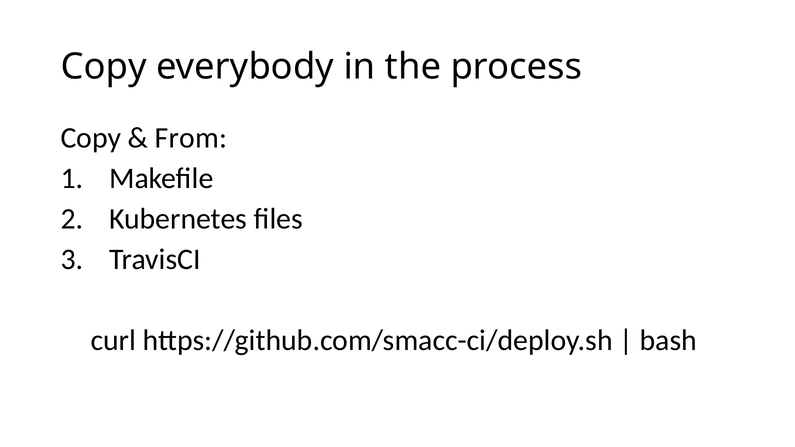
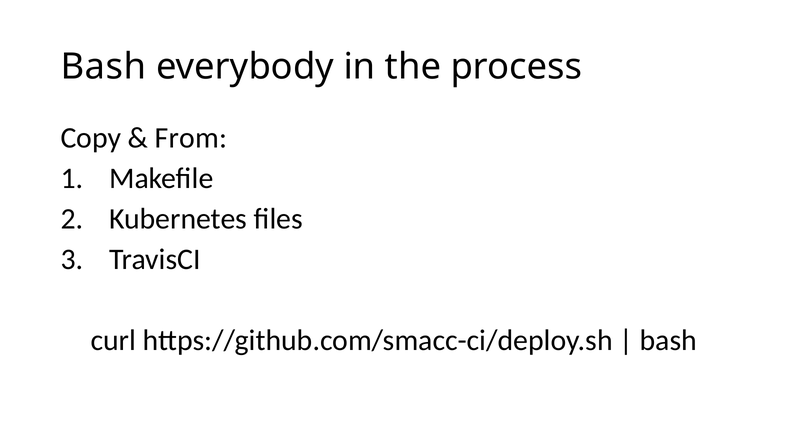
Copy: Copy -> Bash (103, 67)
